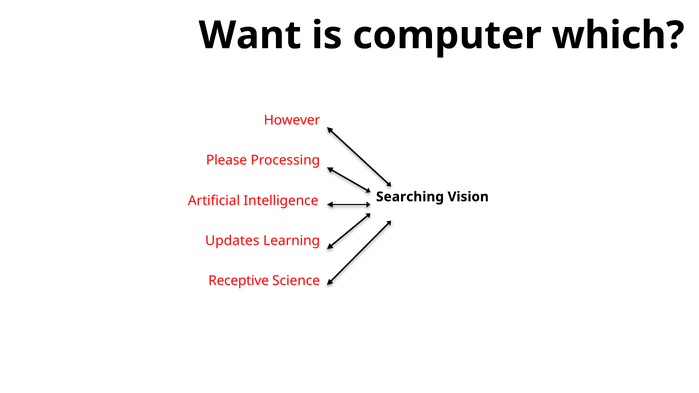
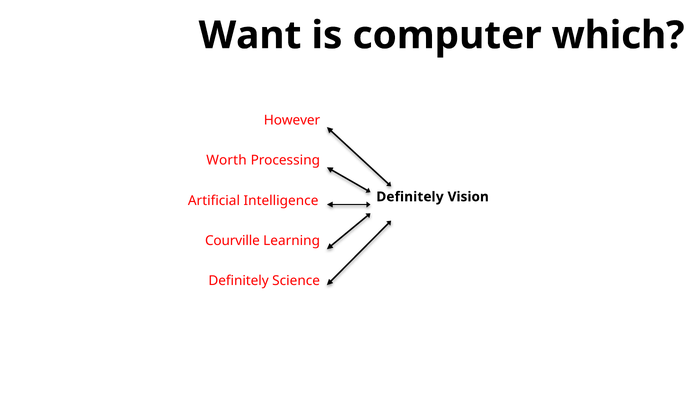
Please: Please -> Worth (226, 160)
Searching: Searching -> Definitely (410, 197)
Updates: Updates -> Courville (232, 241)
Receptive: Receptive -> Definitely (239, 281)
